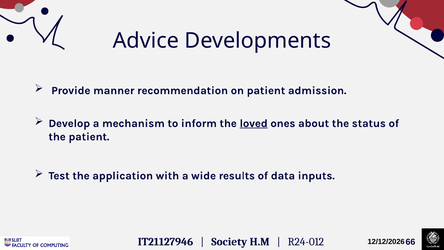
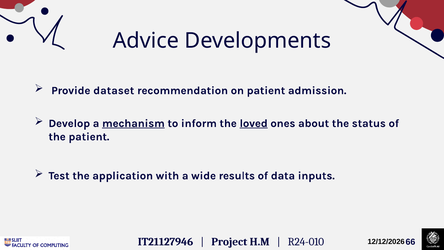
manner: manner -> dataset (114, 90)
mechanism underline: none -> present (133, 123)
Society: Society -> Project (229, 242)
R24-012: R24-012 -> R24-010 (306, 242)
